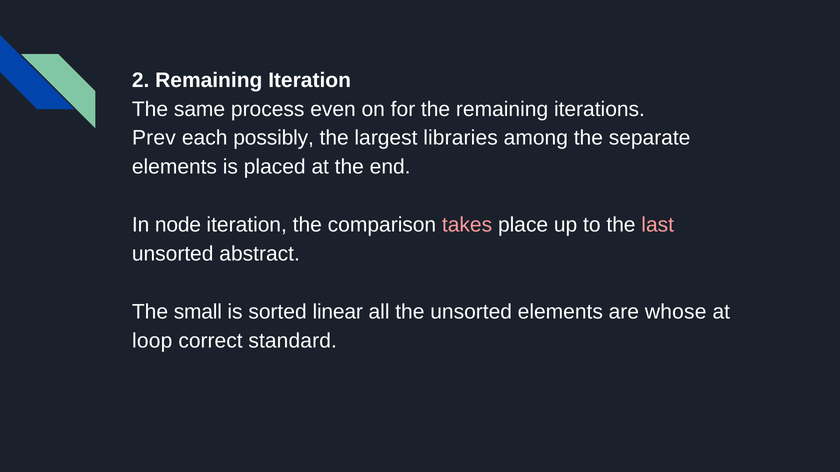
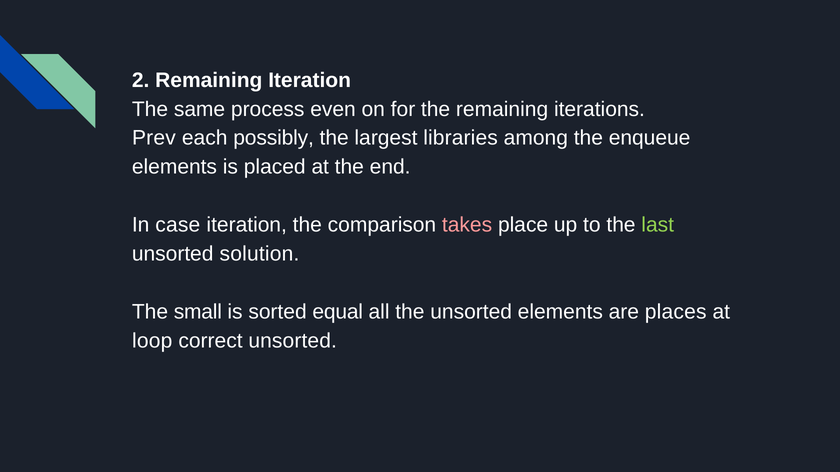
separate: separate -> enqueue (650, 138)
node: node -> case (178, 225)
last colour: pink -> light green (658, 225)
abstract: abstract -> solution (259, 254)
linear: linear -> equal (338, 312)
whose: whose -> places (676, 312)
correct standard: standard -> unsorted (293, 341)
